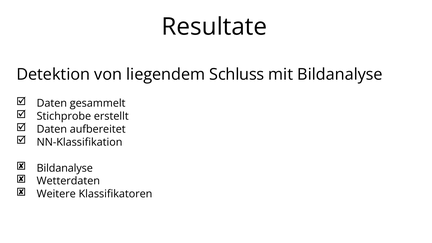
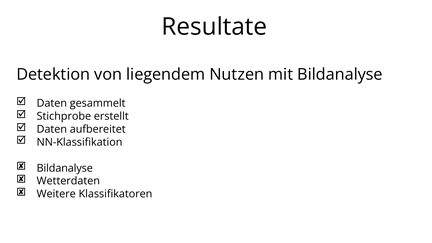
Schluss: Schluss -> Nutzen (237, 75)
